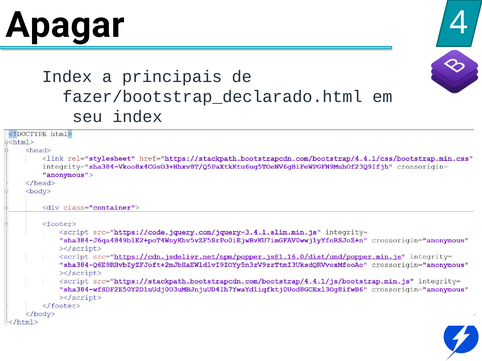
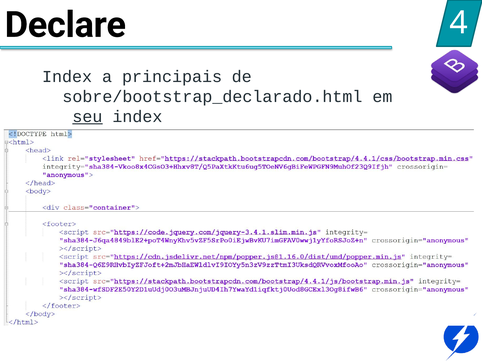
Apagar: Apagar -> Declare (65, 25)
fazer/bootstrap_declarado.html: fazer/bootstrap_declarado.html -> sobre/bootstrap_declarado.html (212, 97)
seu underline: none -> present (87, 117)
